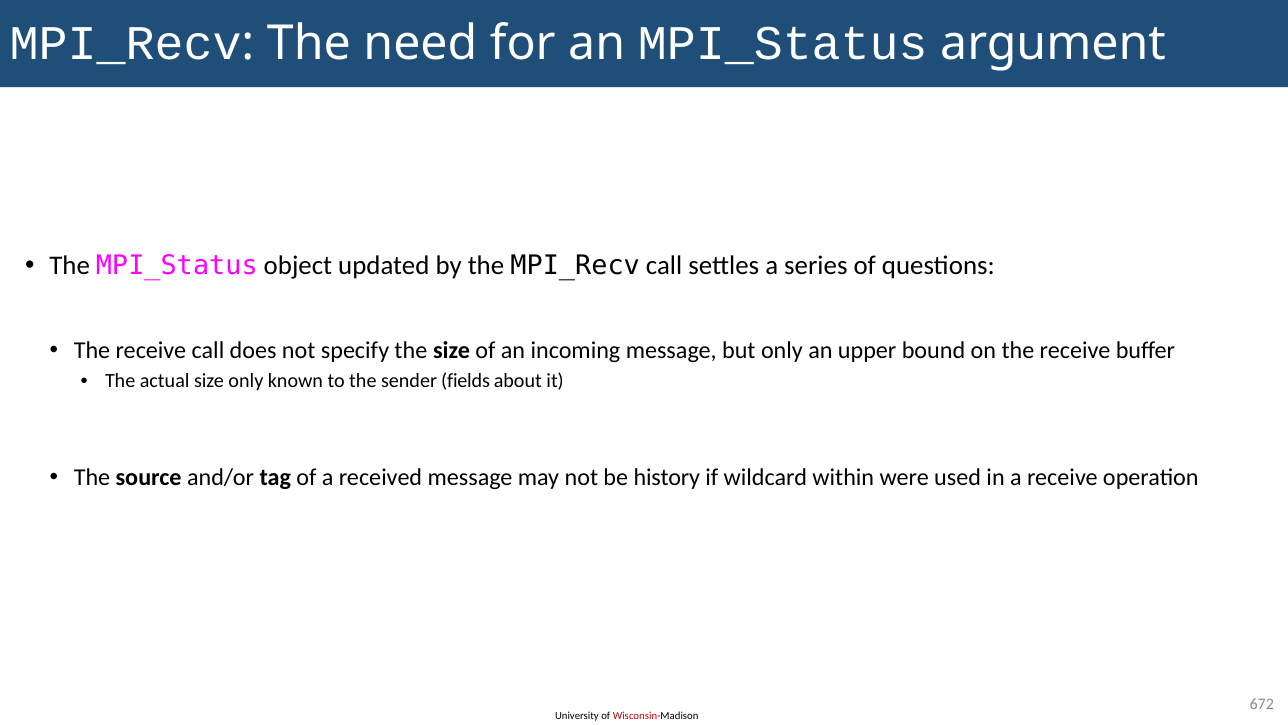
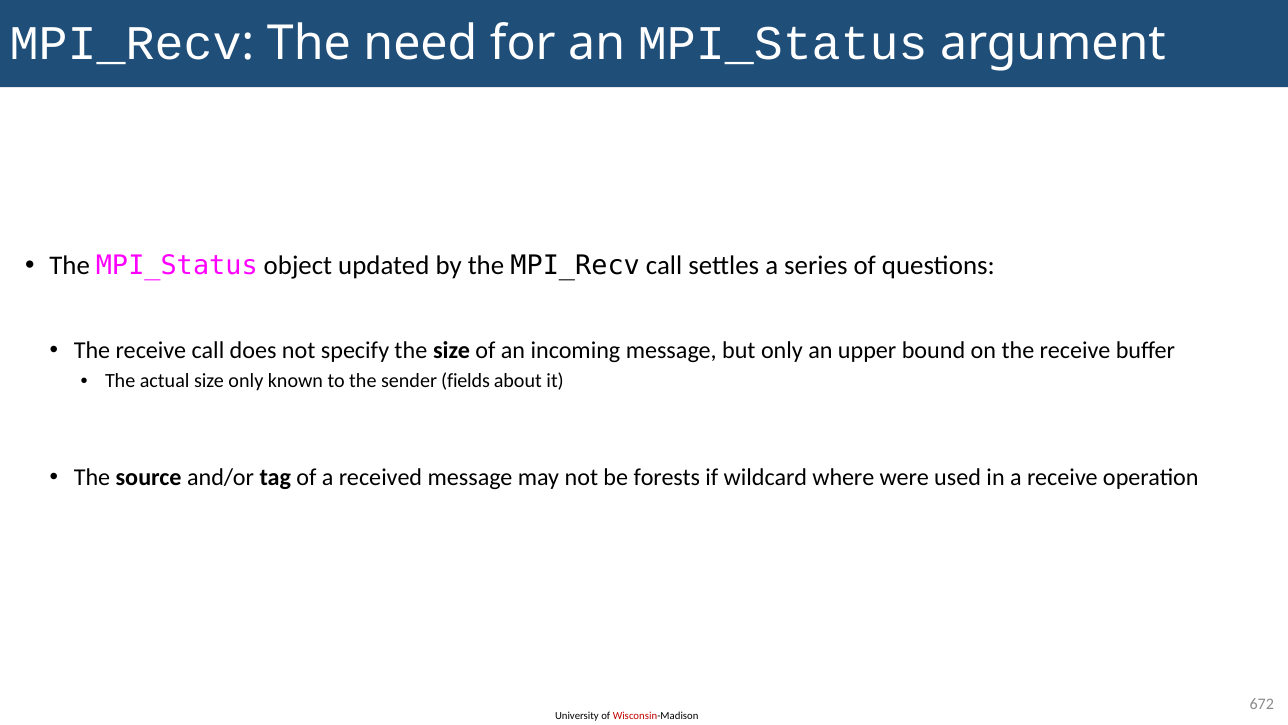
history: history -> forests (667, 477)
within: within -> where (843, 477)
